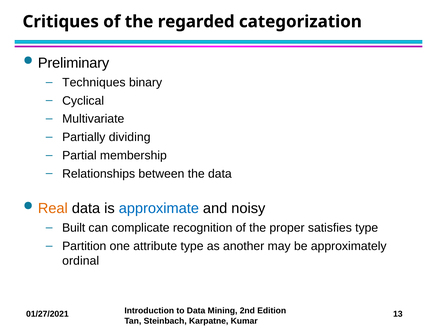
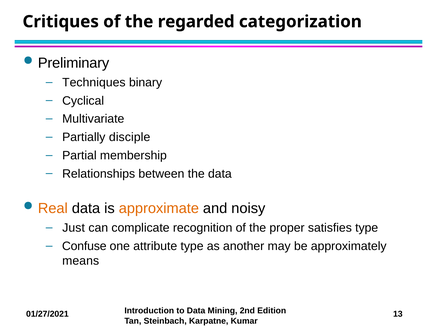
dividing: dividing -> disciple (130, 137)
approximate colour: blue -> orange (159, 208)
Built: Built -> Just (74, 228)
Partition: Partition -> Confuse (84, 246)
ordinal: ordinal -> means (81, 261)
